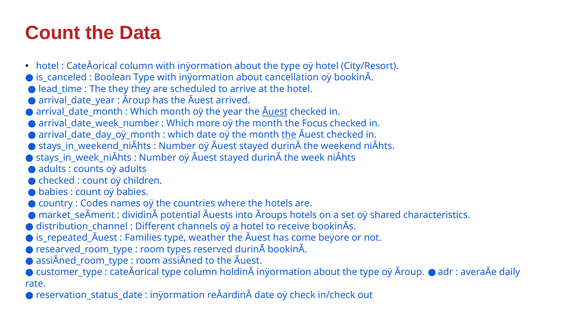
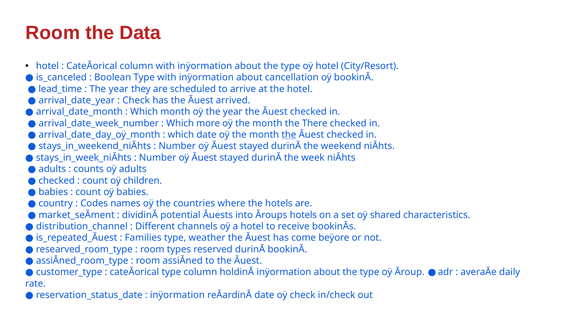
Count: Count -> Room (53, 33)
they: they -> year (119, 89)
Āroup: Āroup -> Check (136, 100)
Āuest underline: present -> none (275, 112)
Focus: Focus -> There (315, 123)
